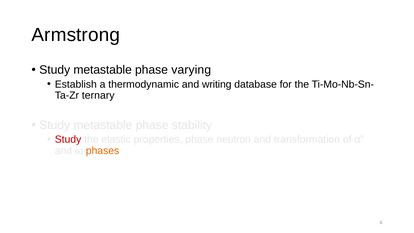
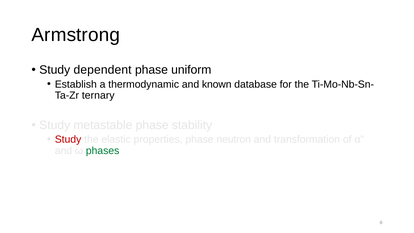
metastable: metastable -> dependent (103, 70)
varying: varying -> uniform (191, 70)
writing: writing -> known (217, 84)
phases colour: orange -> green (103, 151)
